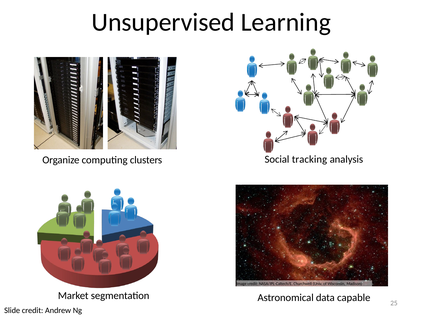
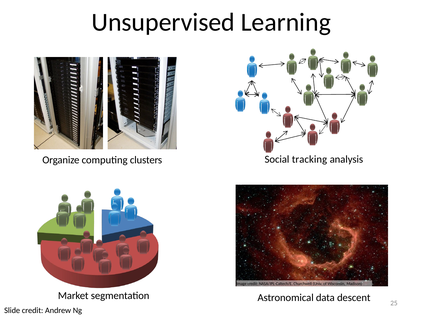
capable: capable -> descent (354, 297)
